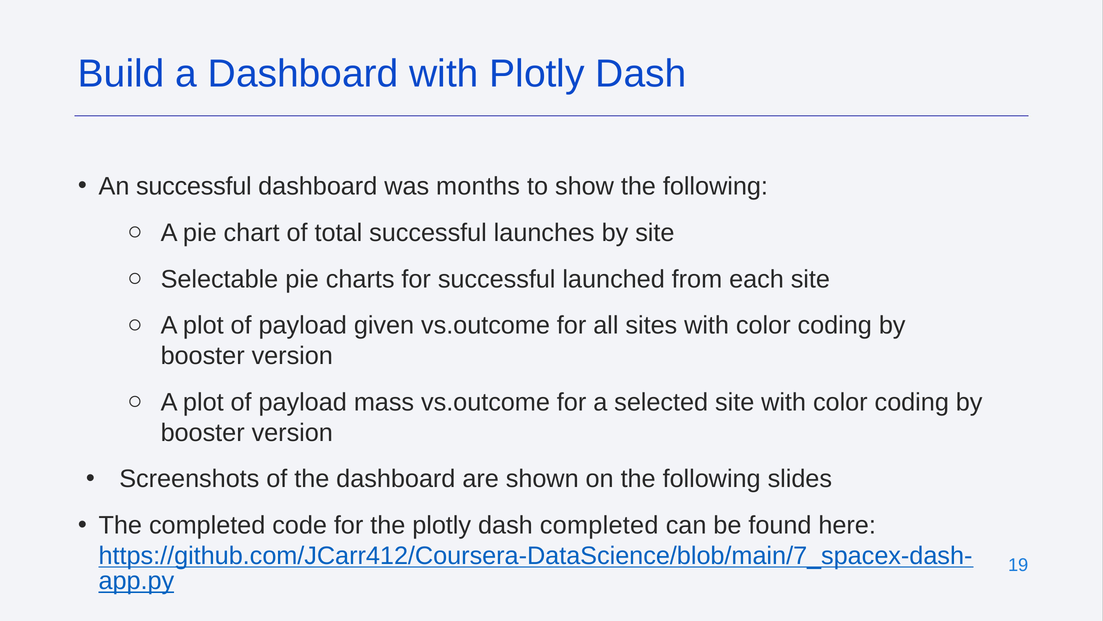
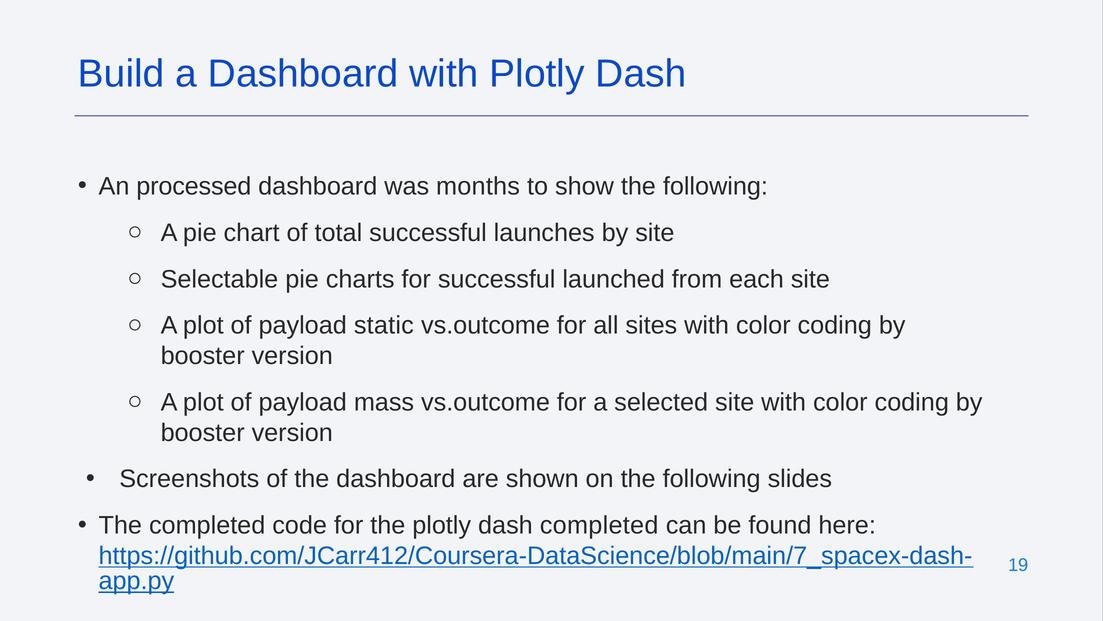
An successful: successful -> processed (194, 186)
given: given -> static (384, 325)
